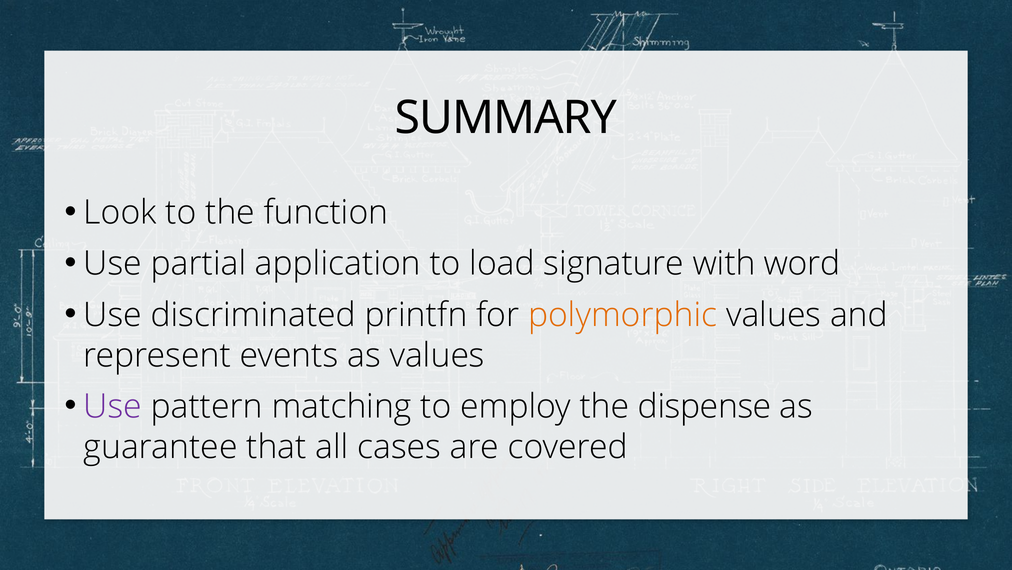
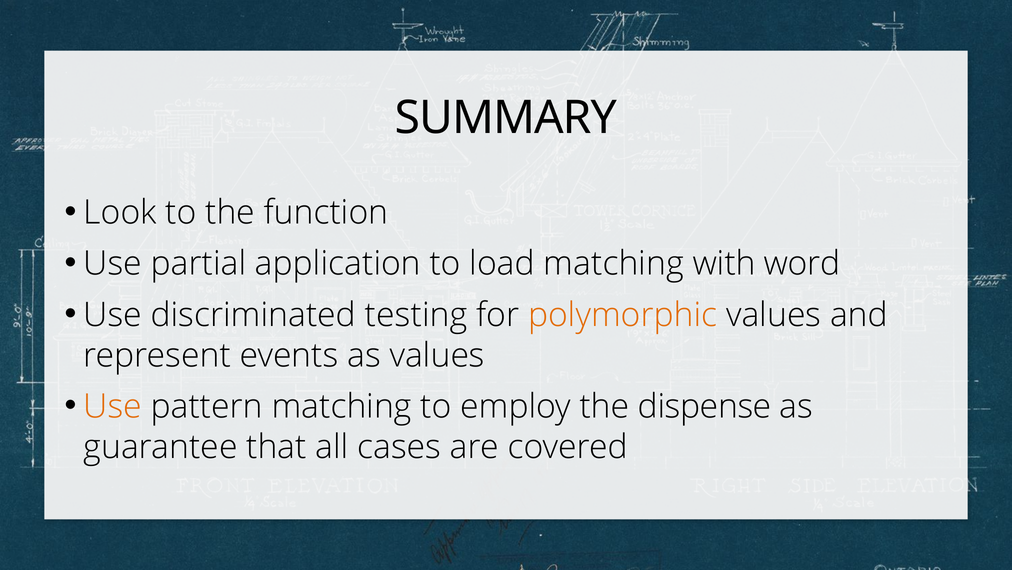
load signature: signature -> matching (614, 263)
printfn: printfn -> testing (416, 314)
Use colour: purple -> orange (113, 406)
